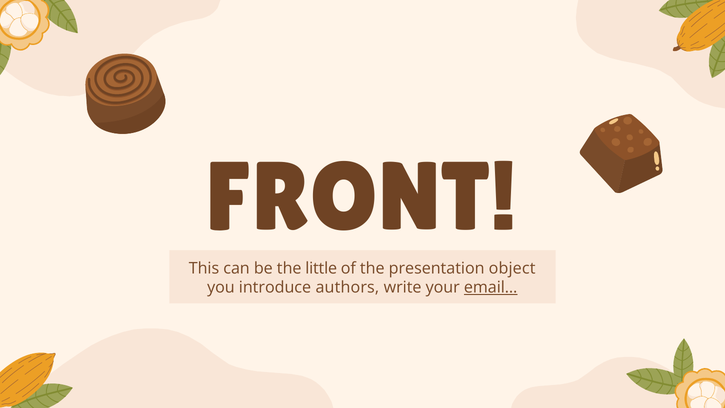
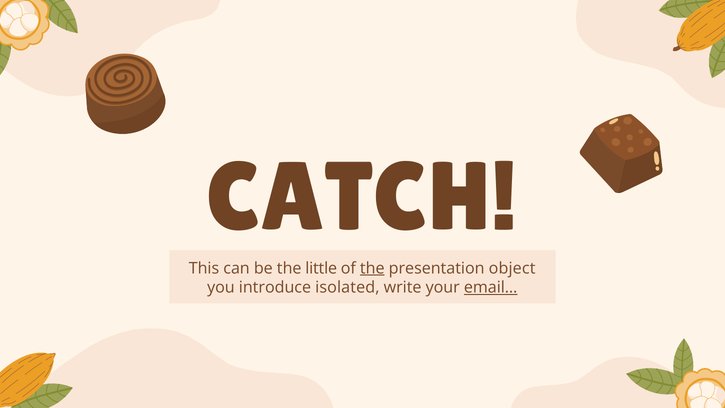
FRONT: FRONT -> CATCH (362, 198)
the underline: none -> present (372, 268)
authors: authors -> isolated (347, 287)
